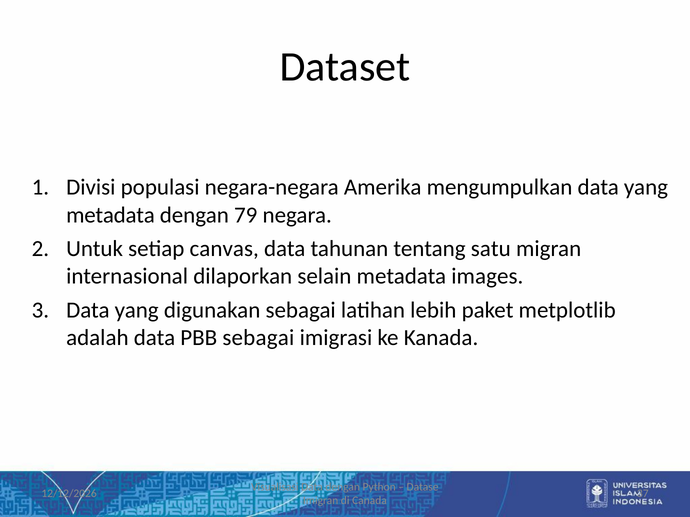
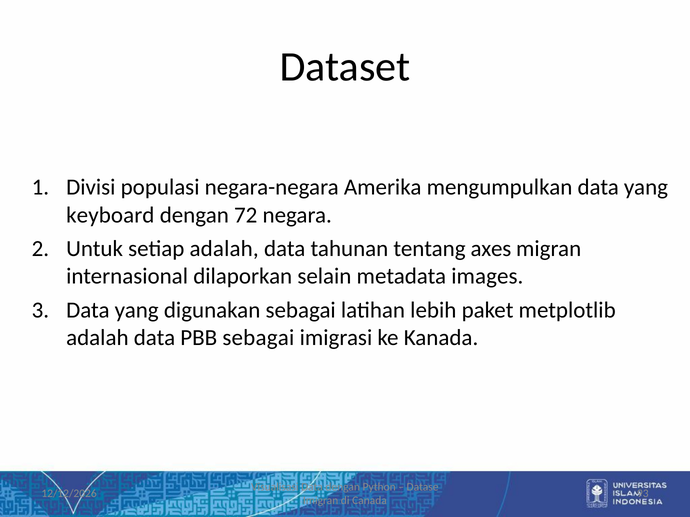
metadata: metadata -> keyboard (110, 215)
79: 79 -> 72 (246, 215)
setiap canvas: canvas -> adalah (224, 249)
satu: satu -> axes (491, 249)
37: 37 -> 93 (643, 494)
